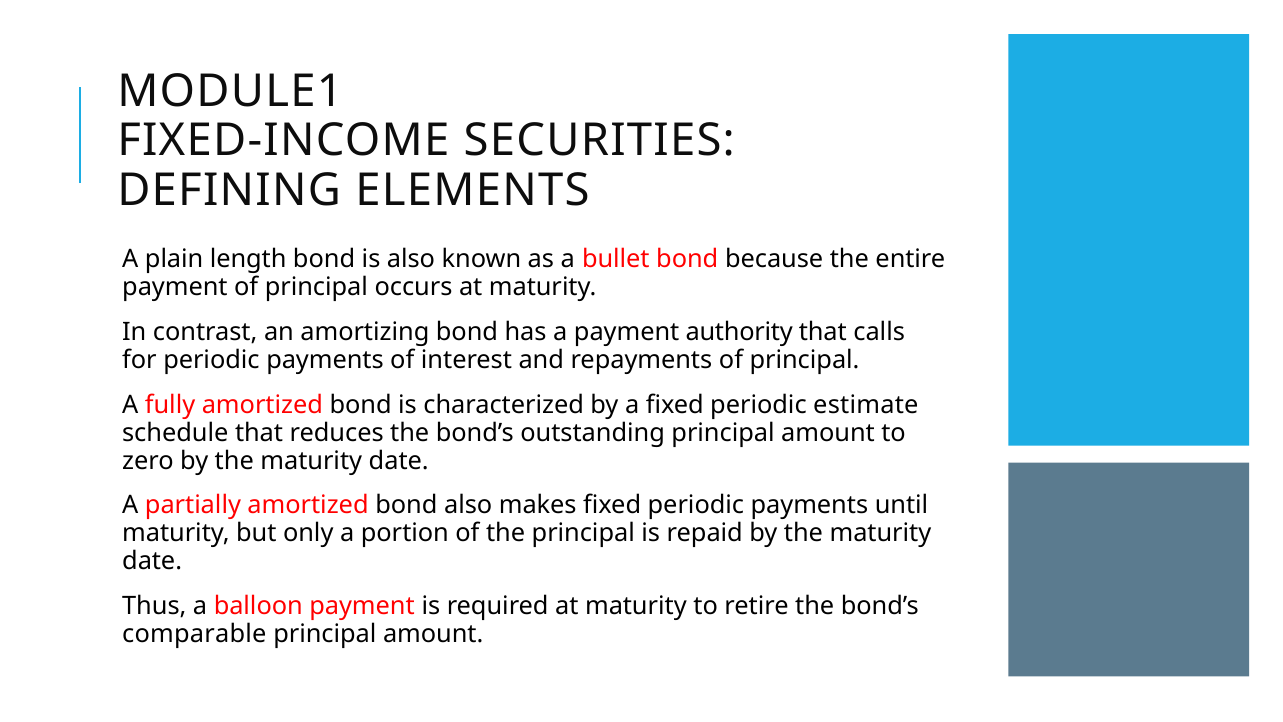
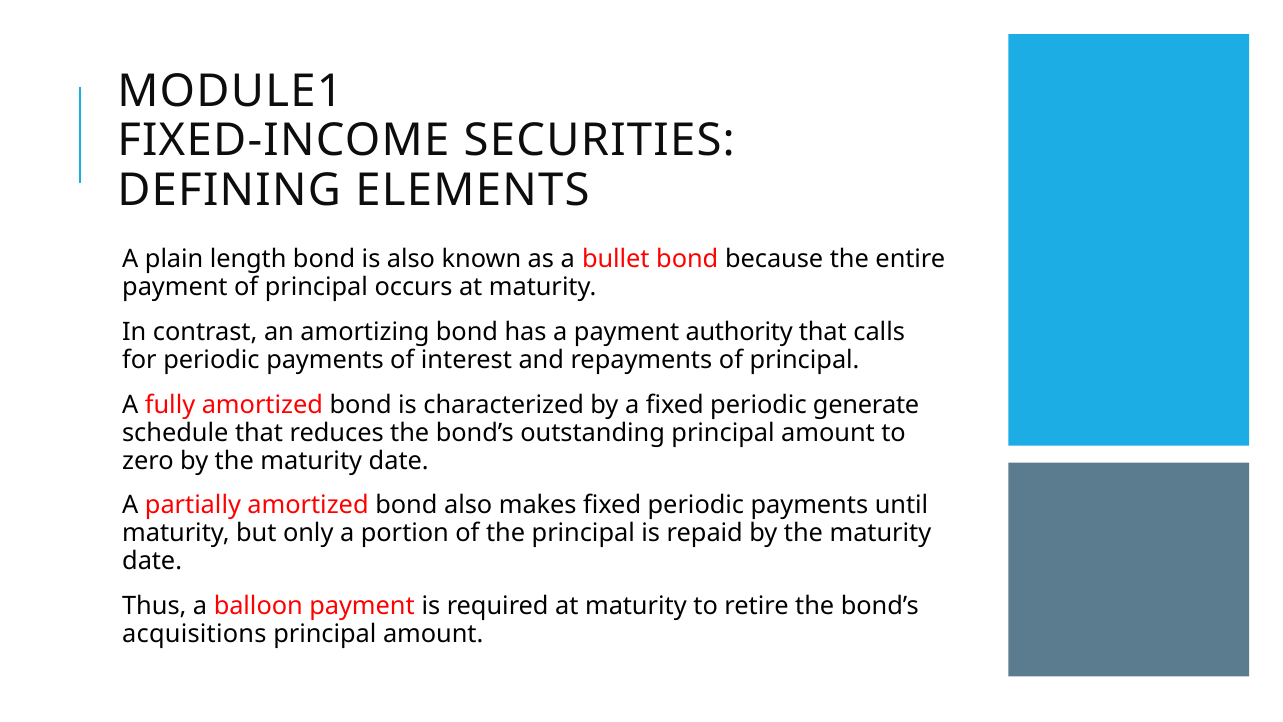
estimate: estimate -> generate (866, 405)
comparable: comparable -> acquisitions (194, 634)
